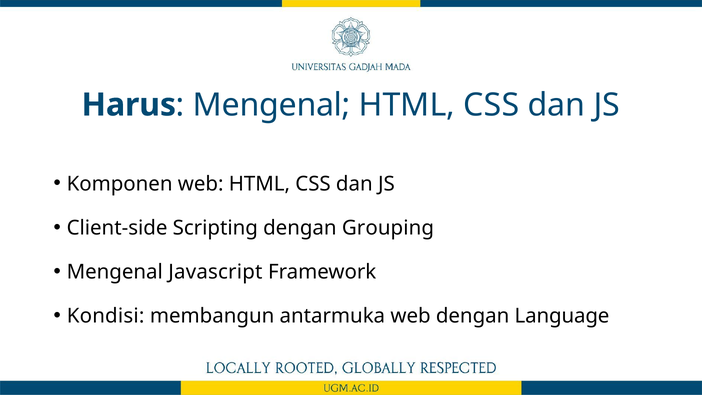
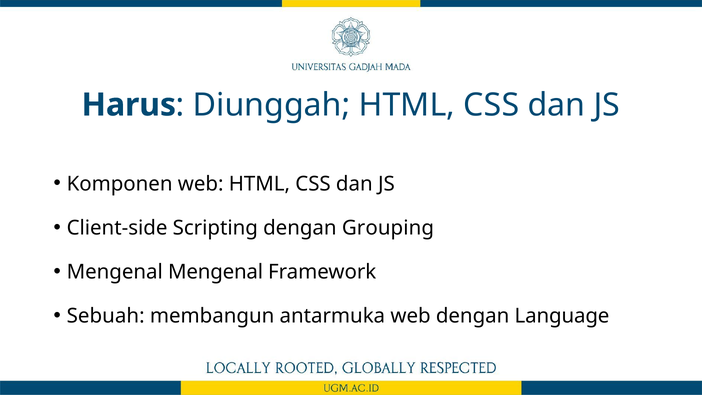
Mengenal: Mengenal -> Diunggah (272, 105)
Mengenal Javascript: Javascript -> Mengenal (216, 272)
Kondisi: Kondisi -> Sebuah (106, 316)
